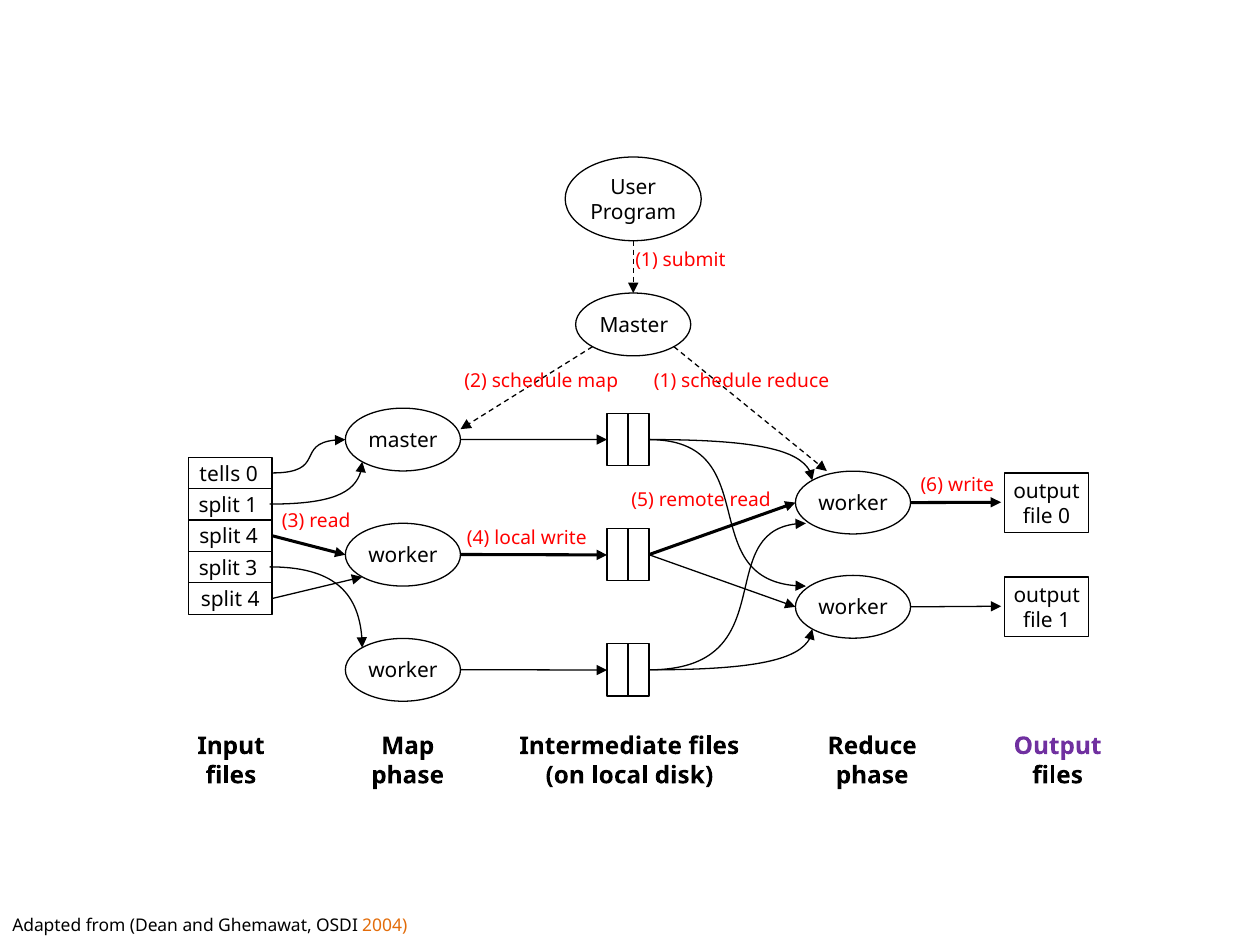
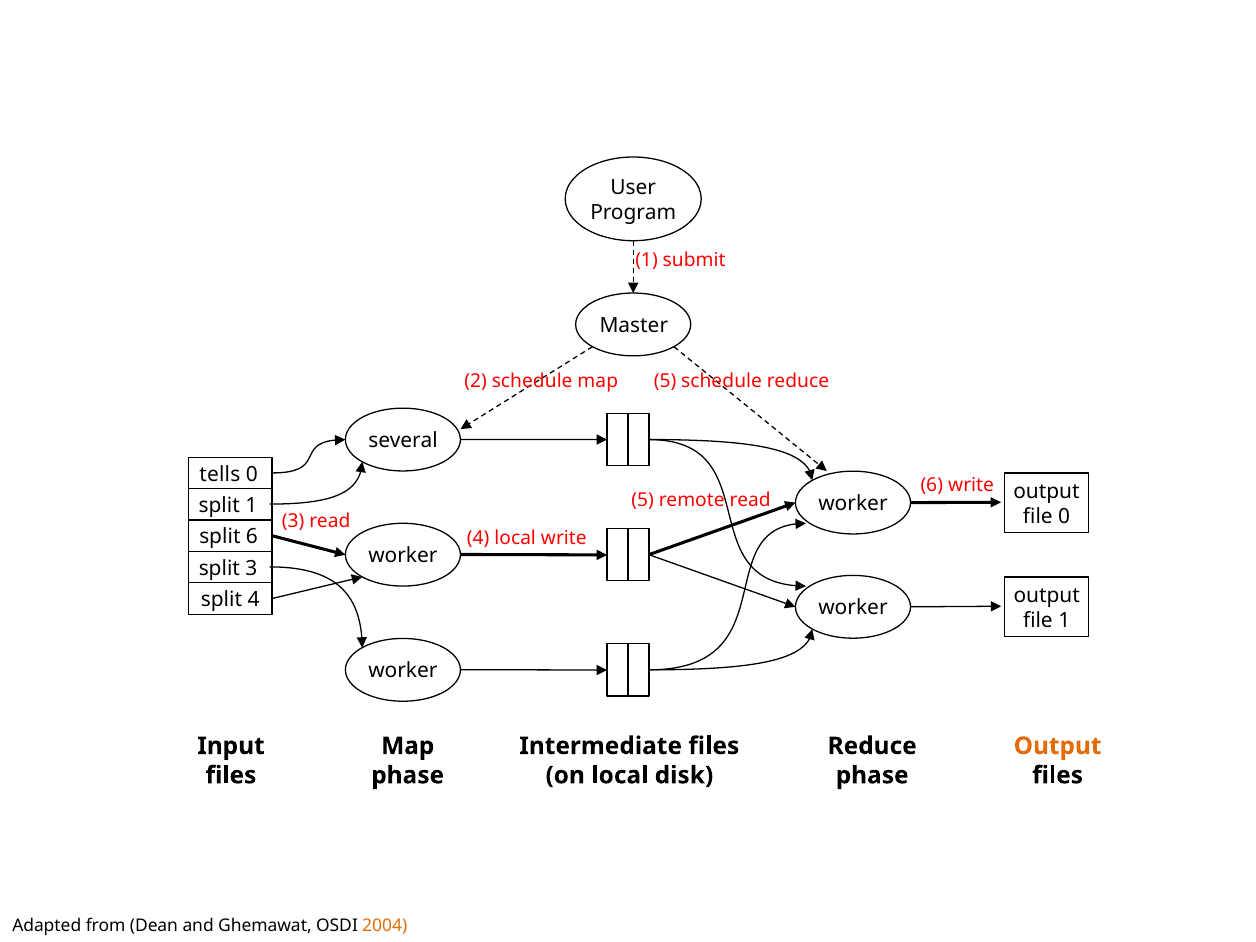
map 1: 1 -> 5 (665, 381)
master: master -> several (403, 441)
4: 4 -> 6 (252, 537)
Output colour: purple -> orange (1058, 746)
